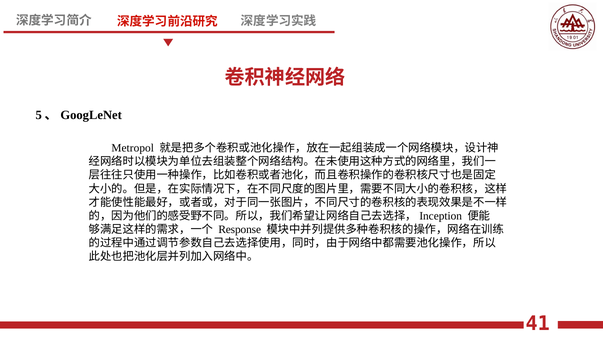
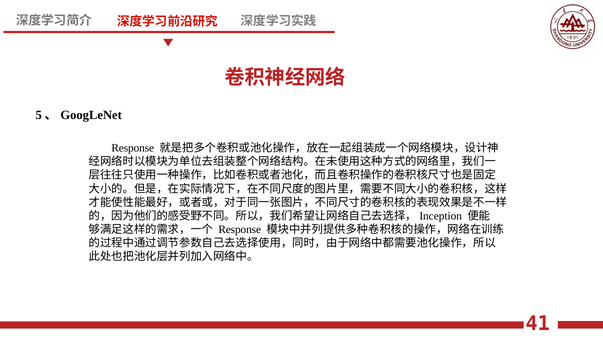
Metropol: Metropol -> Response (133, 148)
